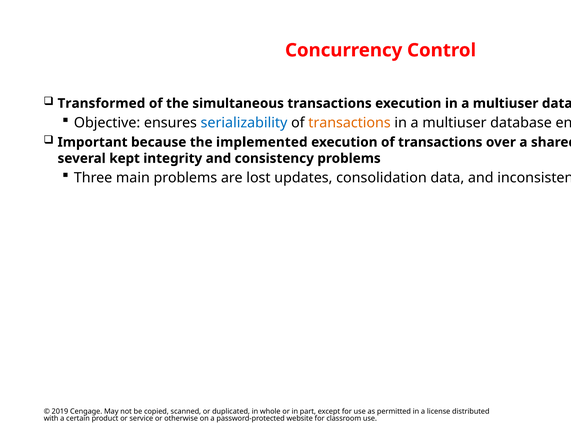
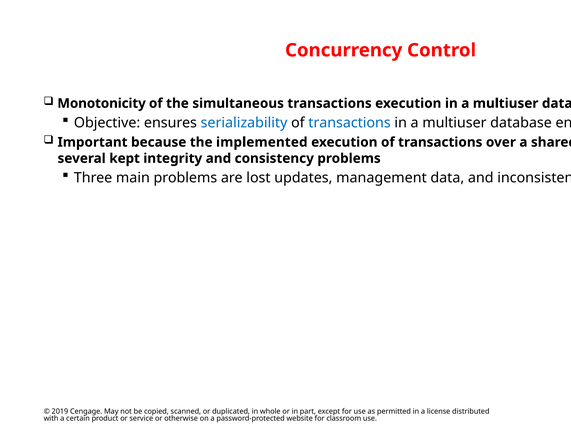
Transformed: Transformed -> Monotonicity (102, 103)
transactions colour: orange -> blue (350, 123)
consolidation: consolidation -> management (381, 178)
